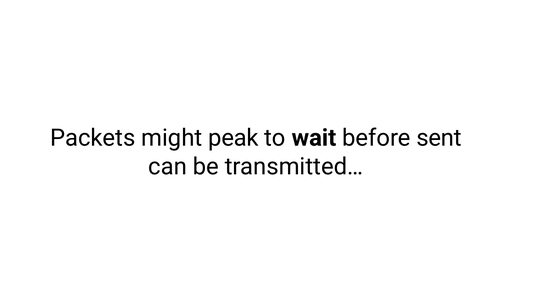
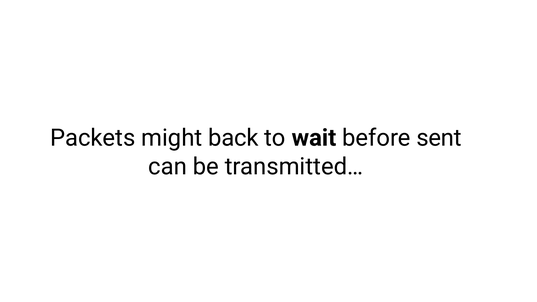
peak: peak -> back (233, 138)
